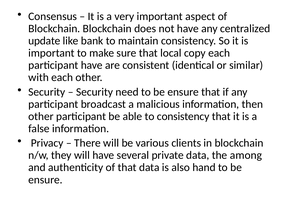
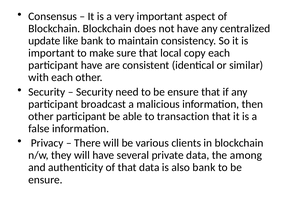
to consistency: consistency -> transaction (183, 116)
also hand: hand -> bank (204, 168)
